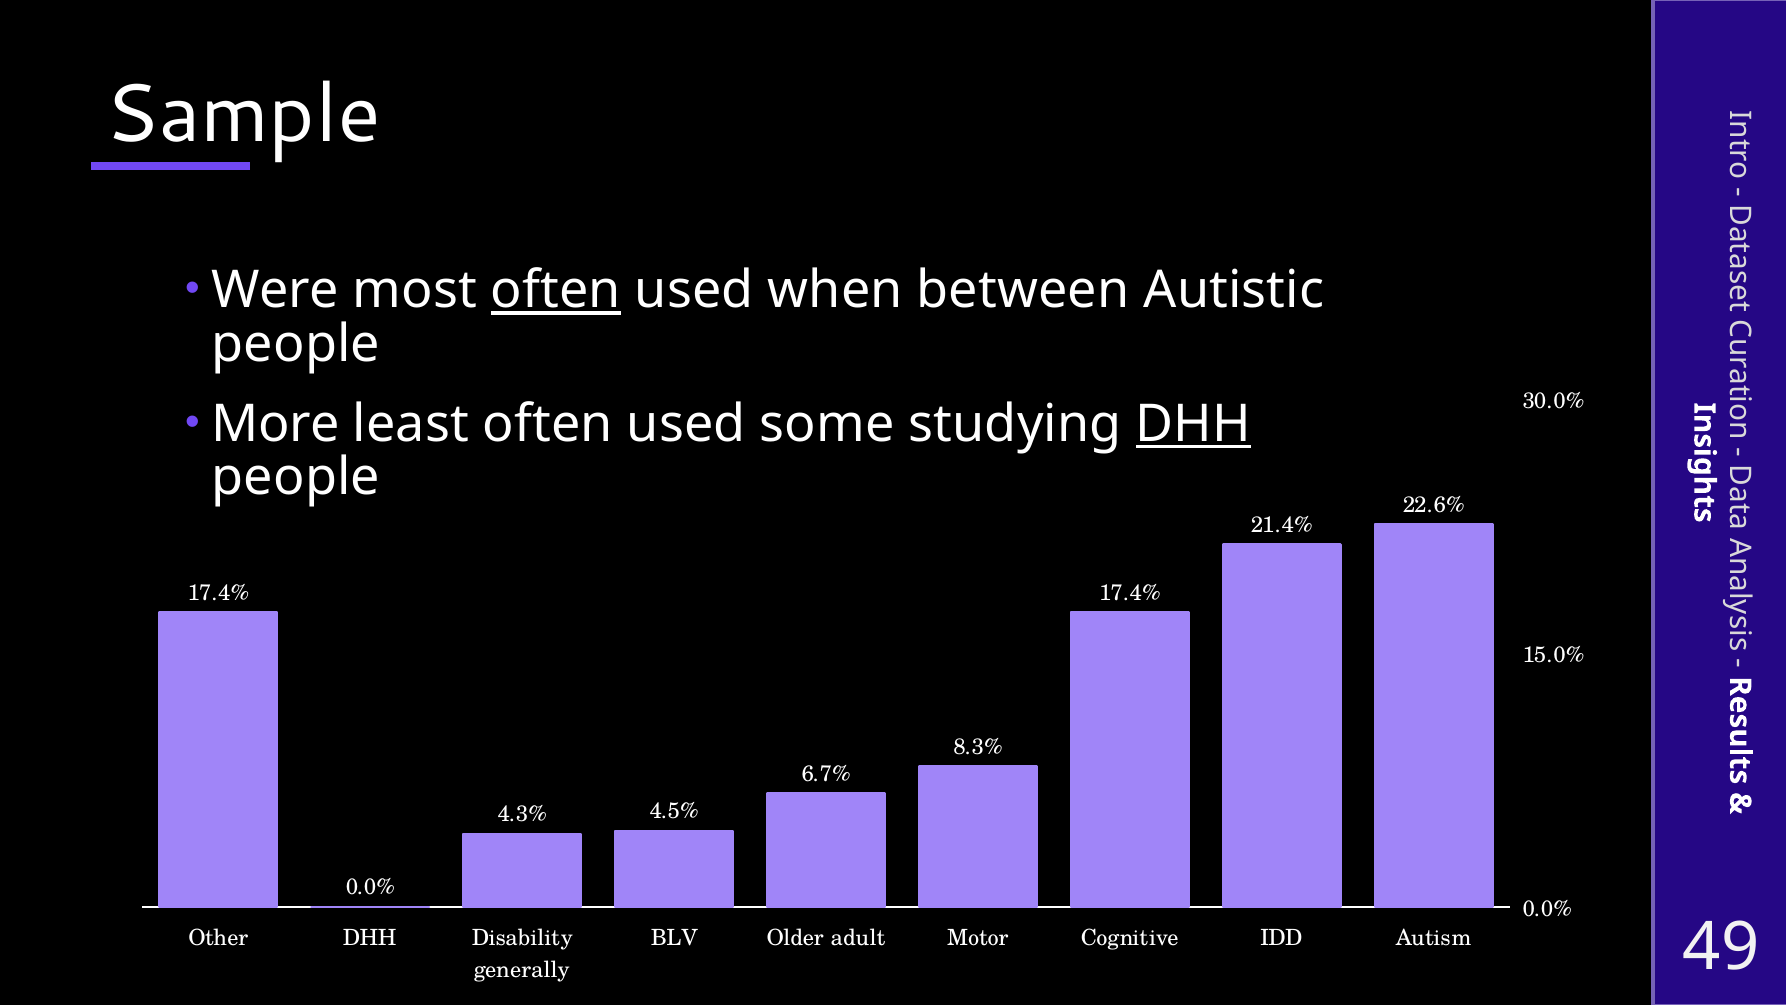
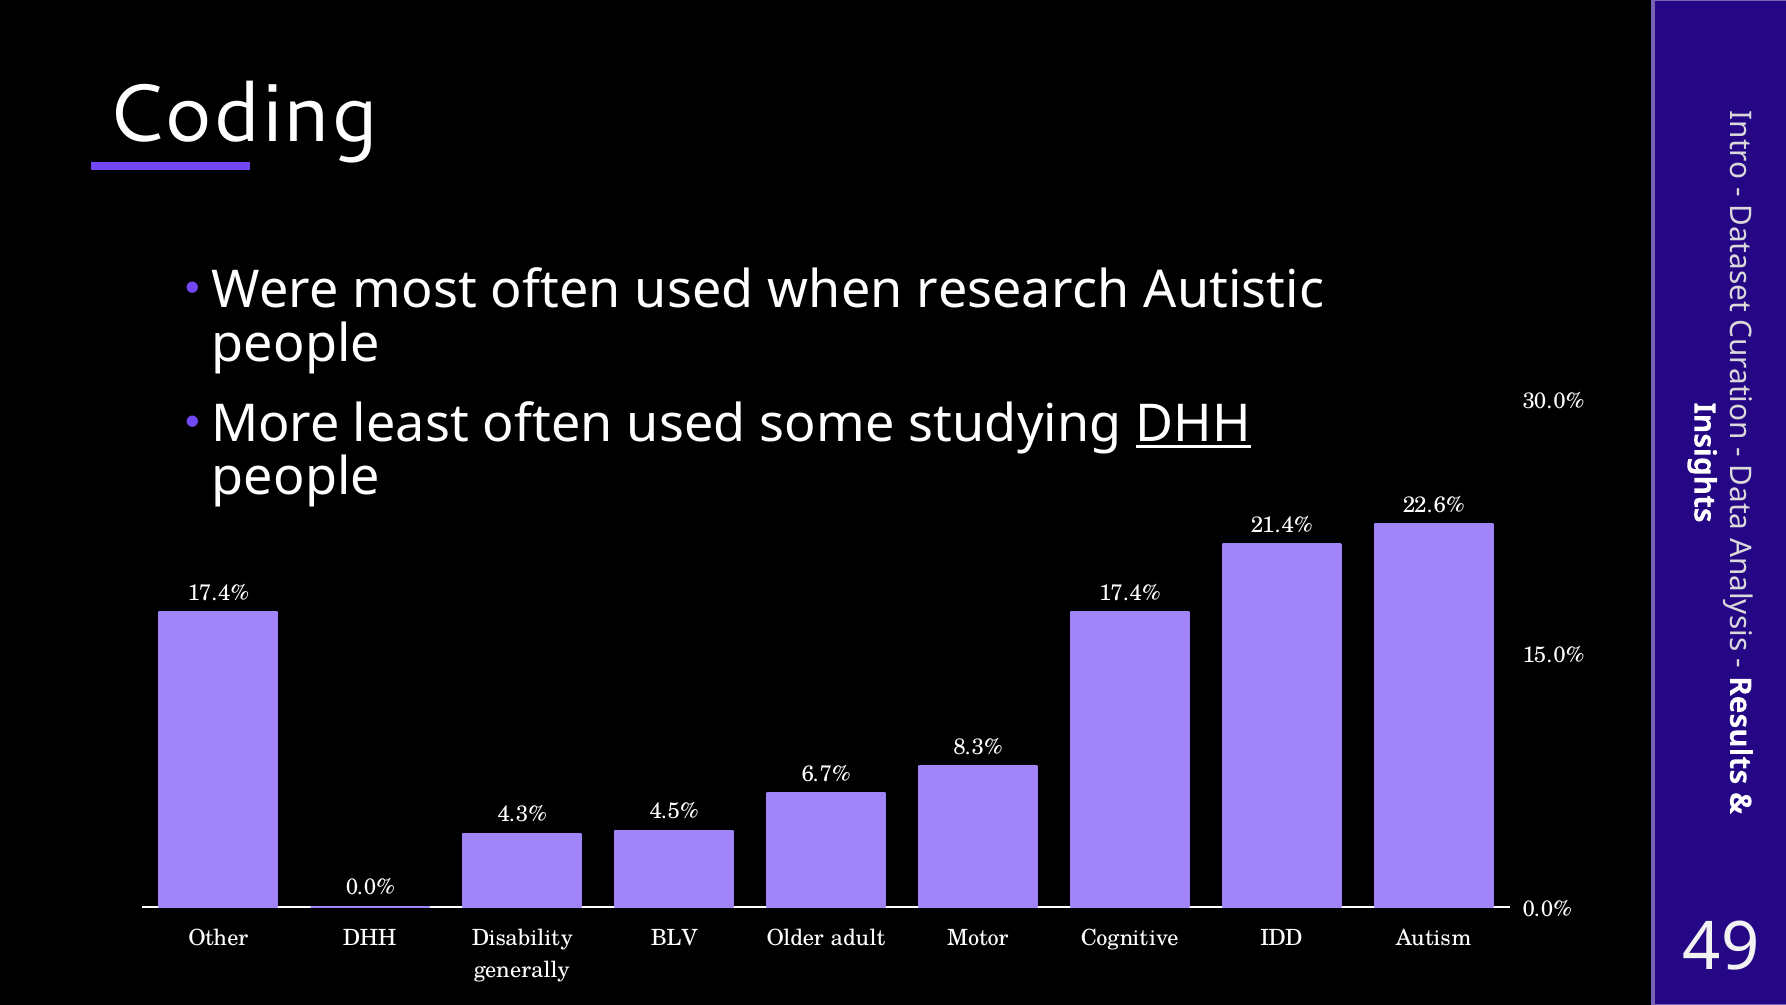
Sample: Sample -> Coding (242, 115)
often underline: present -> none (556, 290)
between: between -> research (1023, 290)
